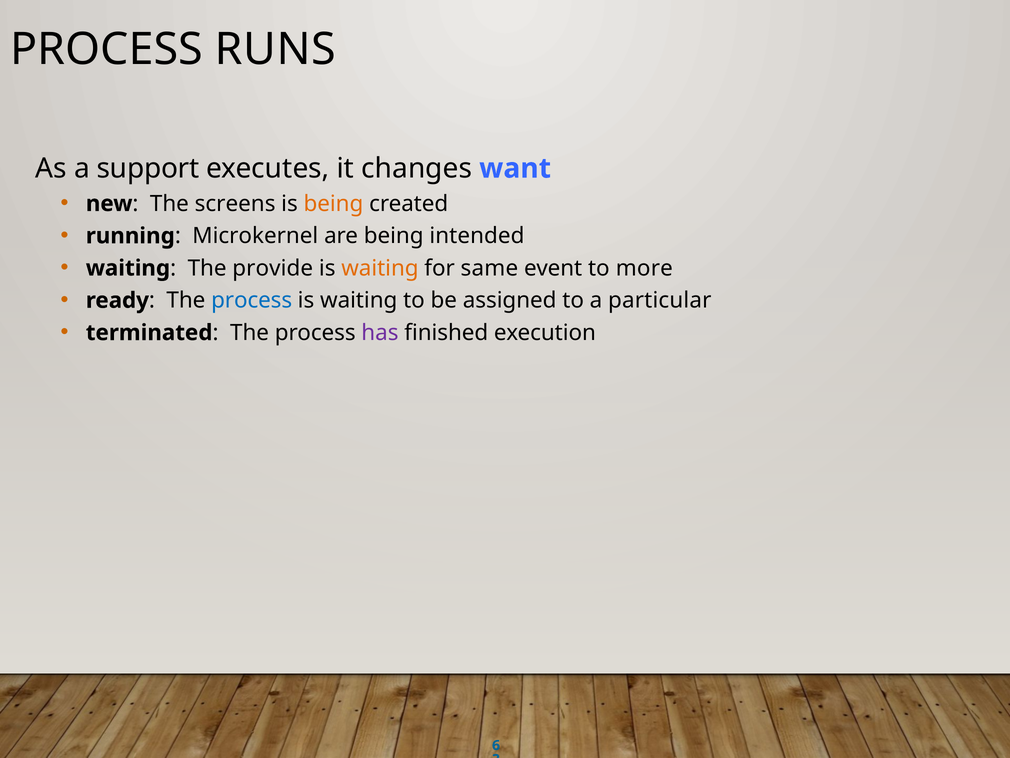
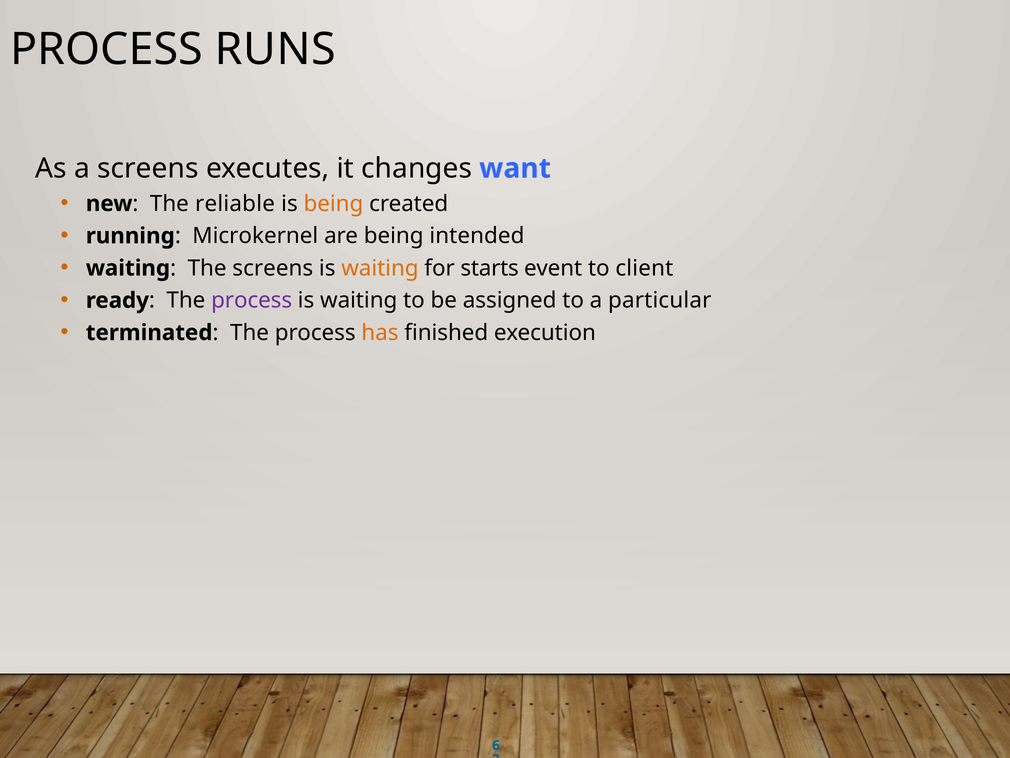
a support: support -> screens (148, 168)
screens: screens -> reliable (235, 204)
The provide: provide -> screens (273, 268)
same: same -> starts (490, 268)
more: more -> client (644, 268)
process colour: blue -> purple (252, 300)
has colour: purple -> orange (380, 333)
